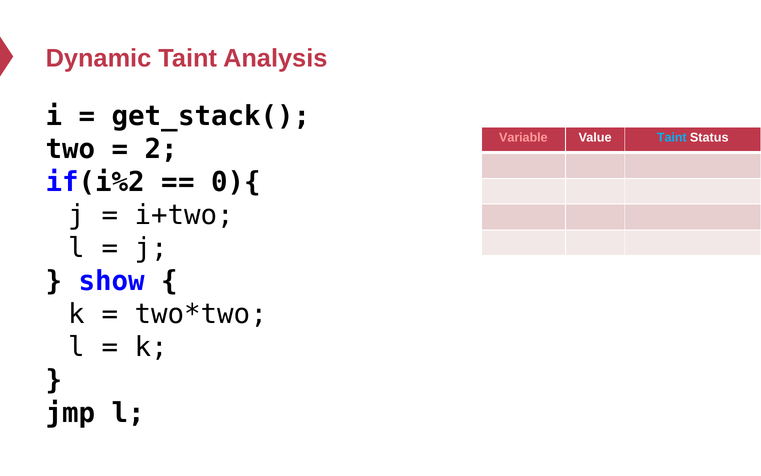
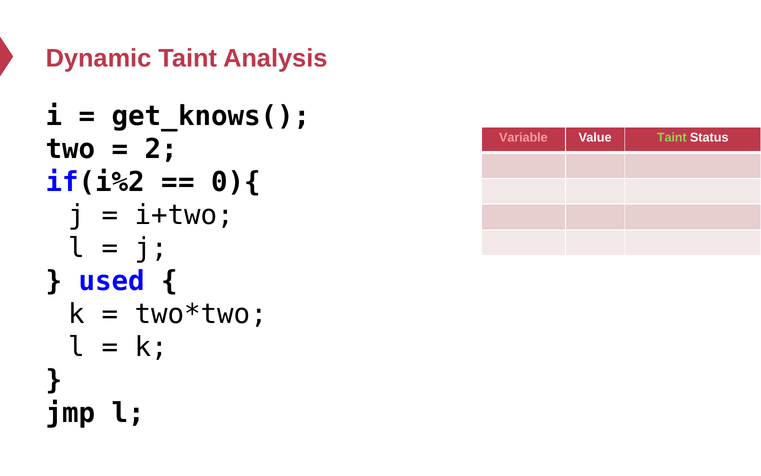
get_stack(: get_stack( -> get_knows( (211, 116)
Taint colour: light blue -> light green (672, 137)
show: show -> used (112, 281)
